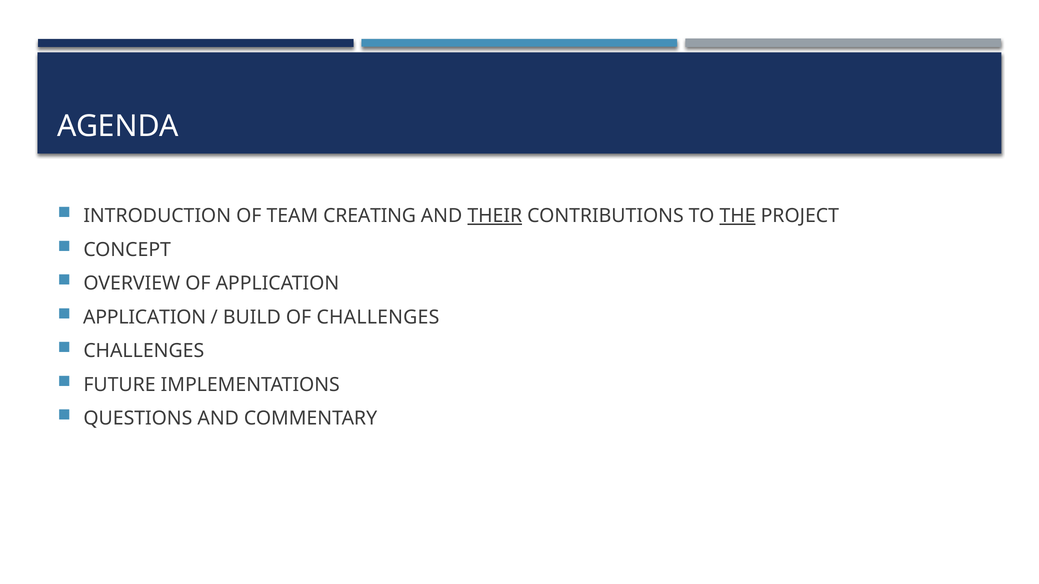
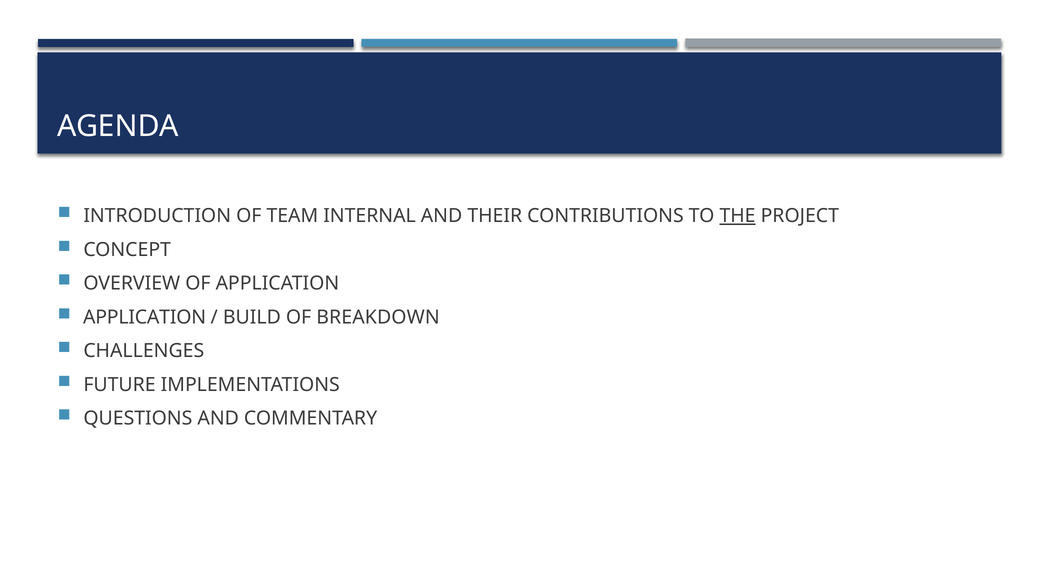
CREATING: CREATING -> INTERNAL (370, 216)
THEIR underline: present -> none (495, 216)
OF CHALLENGES: CHALLENGES -> BREAKDOWN (378, 317)
